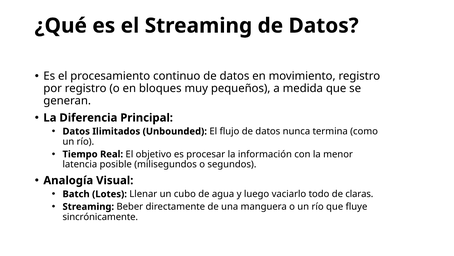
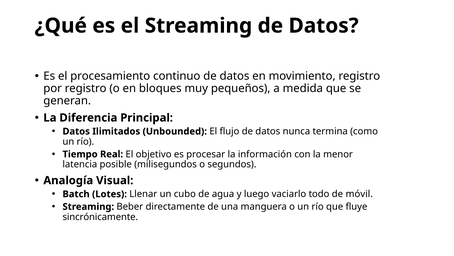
claras: claras -> móvil (359, 194)
